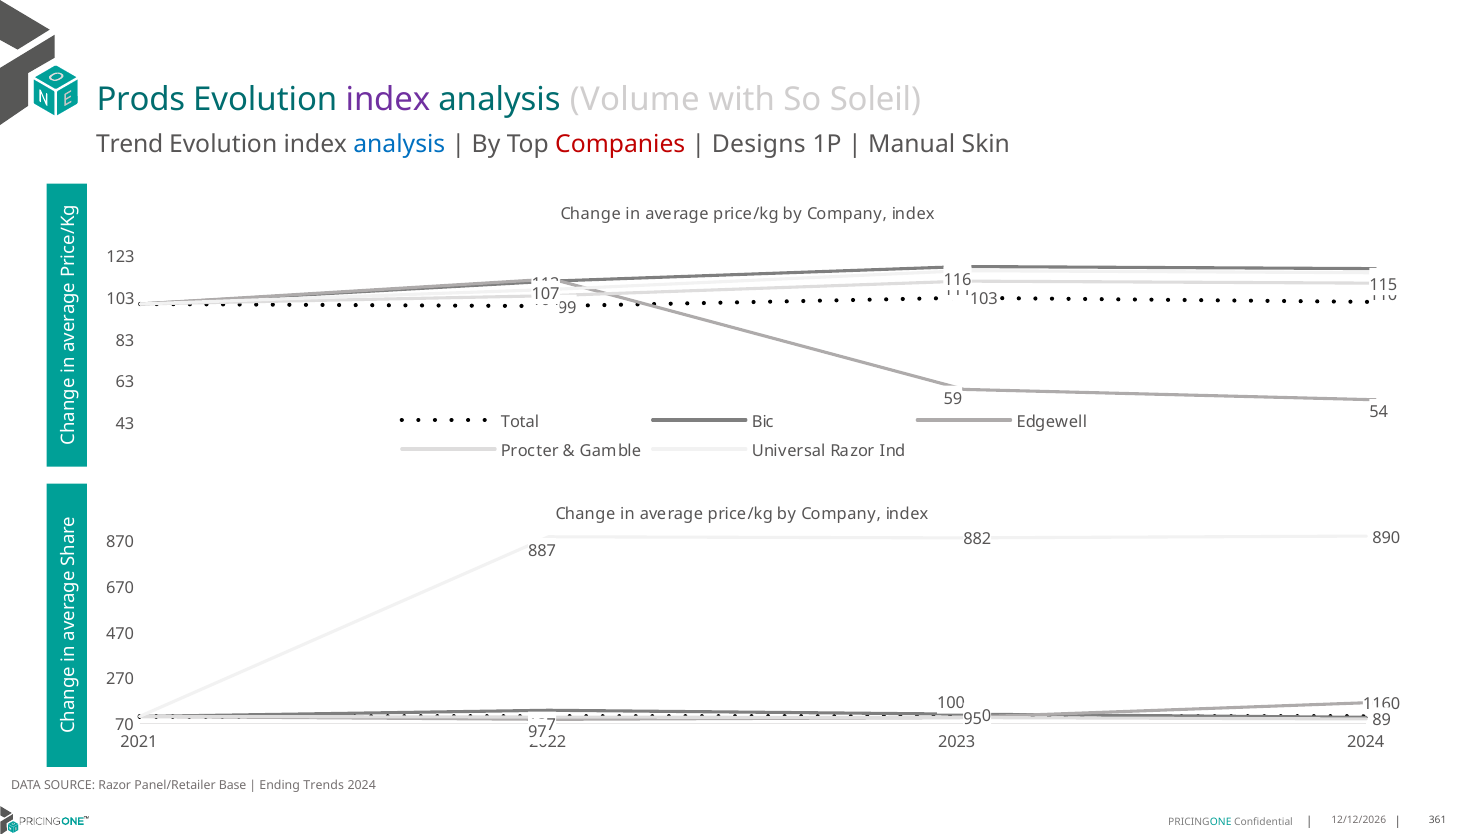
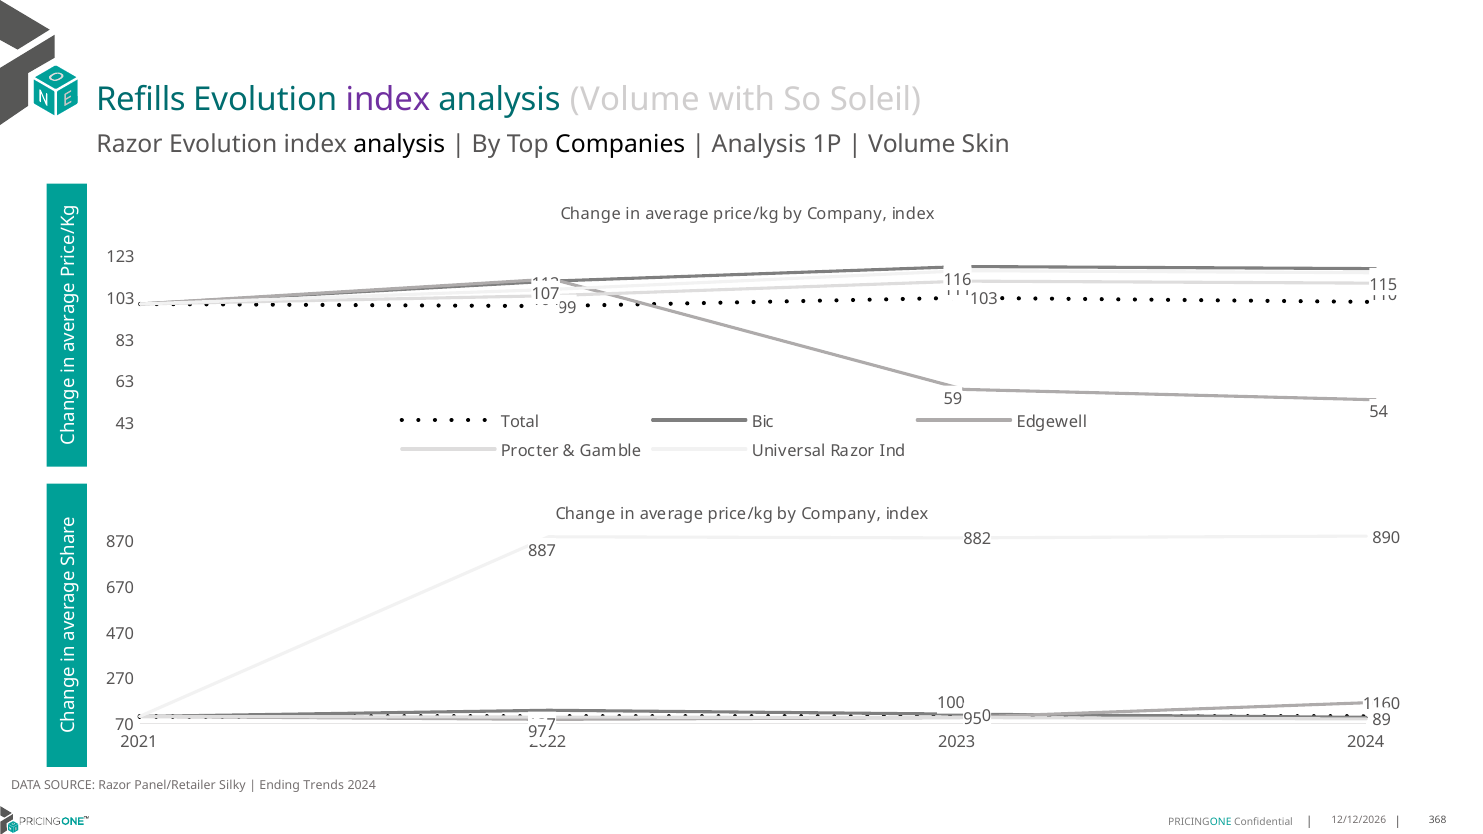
Prods: Prods -> Refills (141, 100)
Trend: Trend -> Razor (130, 145)
analysis colour: blue -> black (399, 145)
Companies colour: red -> black (620, 145)
Designs: Designs -> Analysis (759, 145)
Manual: Manual -> Volume (912, 145)
Base: Base -> Silky (233, 786)
361: 361 -> 368 (1438, 820)
